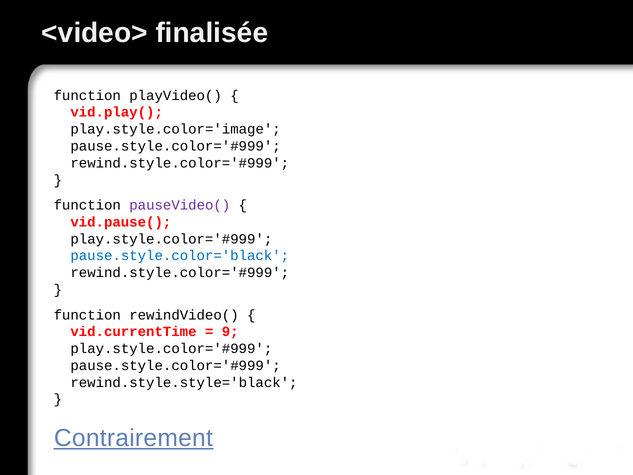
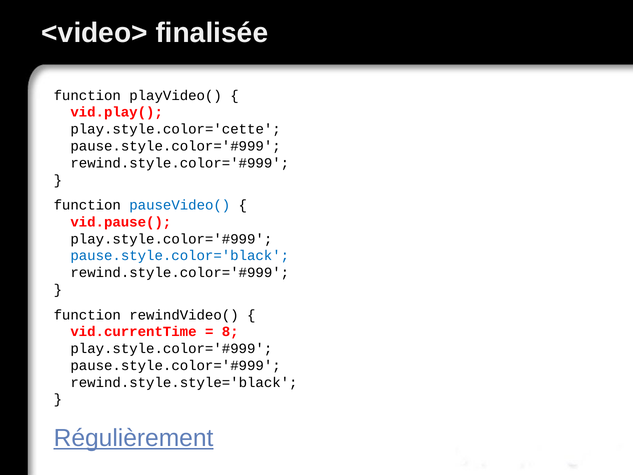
play.style.color='image: play.style.color='image -> play.style.color='cette (176, 129)
pauseVideo( colour: purple -> blue (180, 205)
9: 9 -> 8 (230, 332)
Contrairement: Contrairement -> Régulièrement (134, 438)
